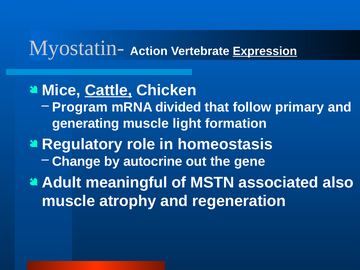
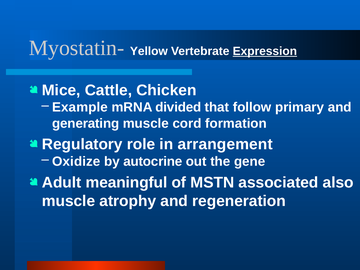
Action: Action -> Yellow (149, 51)
Cattle underline: present -> none (108, 90)
Program: Program -> Example (80, 107)
light: light -> cord (187, 123)
homeostasis: homeostasis -> arrangement (225, 144)
Change: Change -> Oxidize (76, 161)
